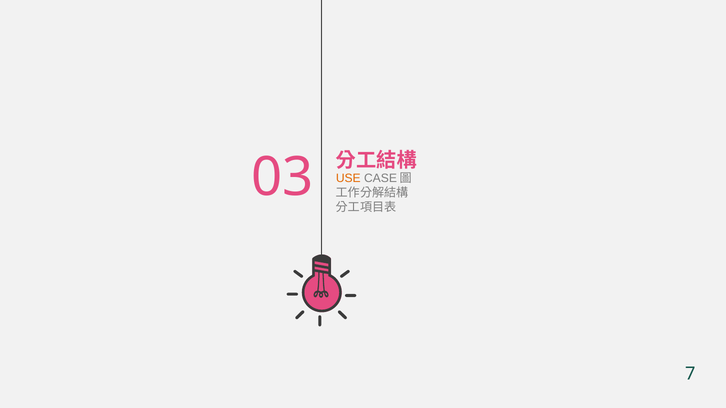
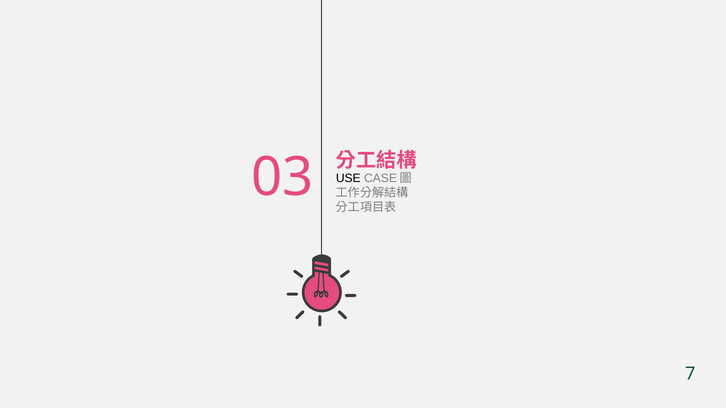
USE colour: orange -> black (348, 178)
